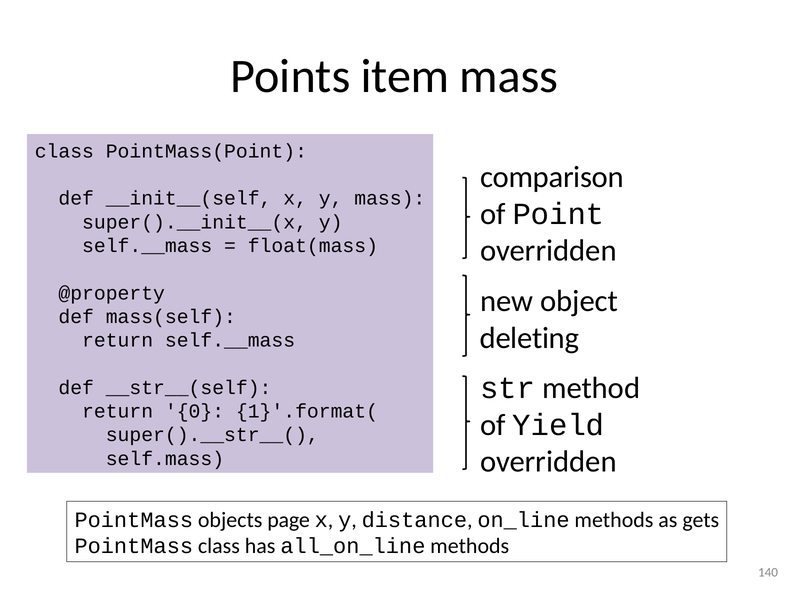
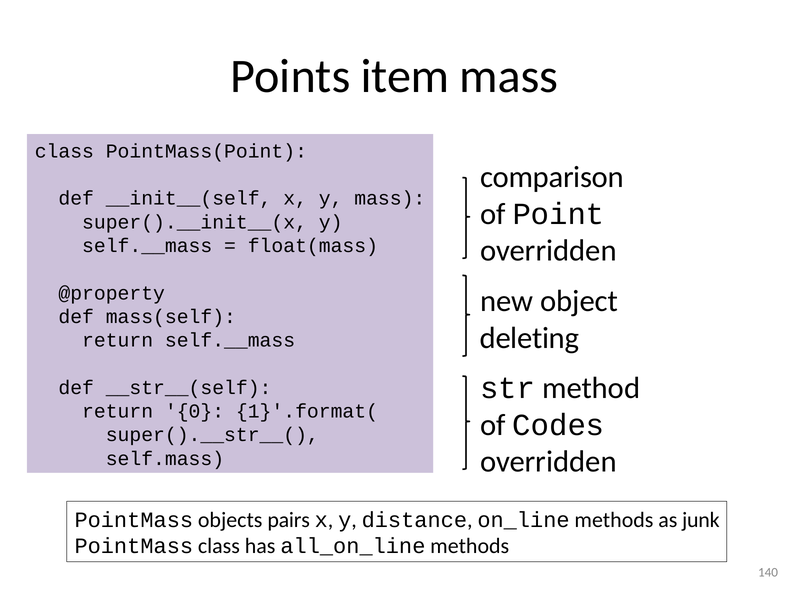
Yield: Yield -> Codes (558, 425)
page: page -> pairs (289, 521)
gets: gets -> junk (701, 521)
